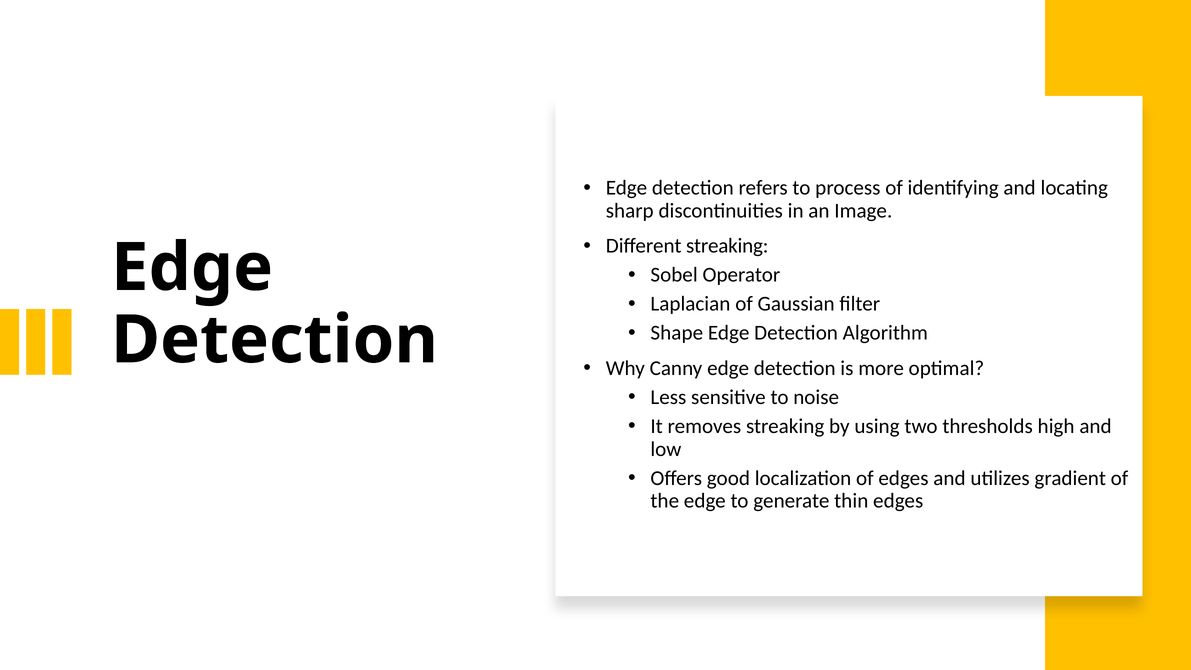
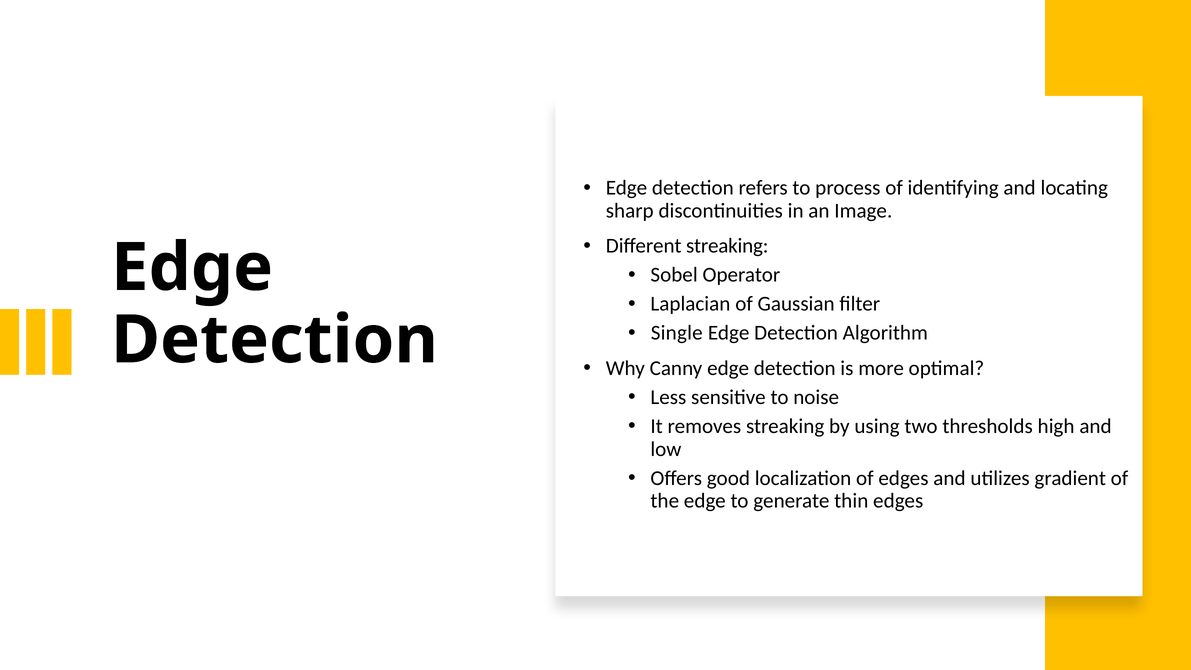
Shape: Shape -> Single (677, 333)
